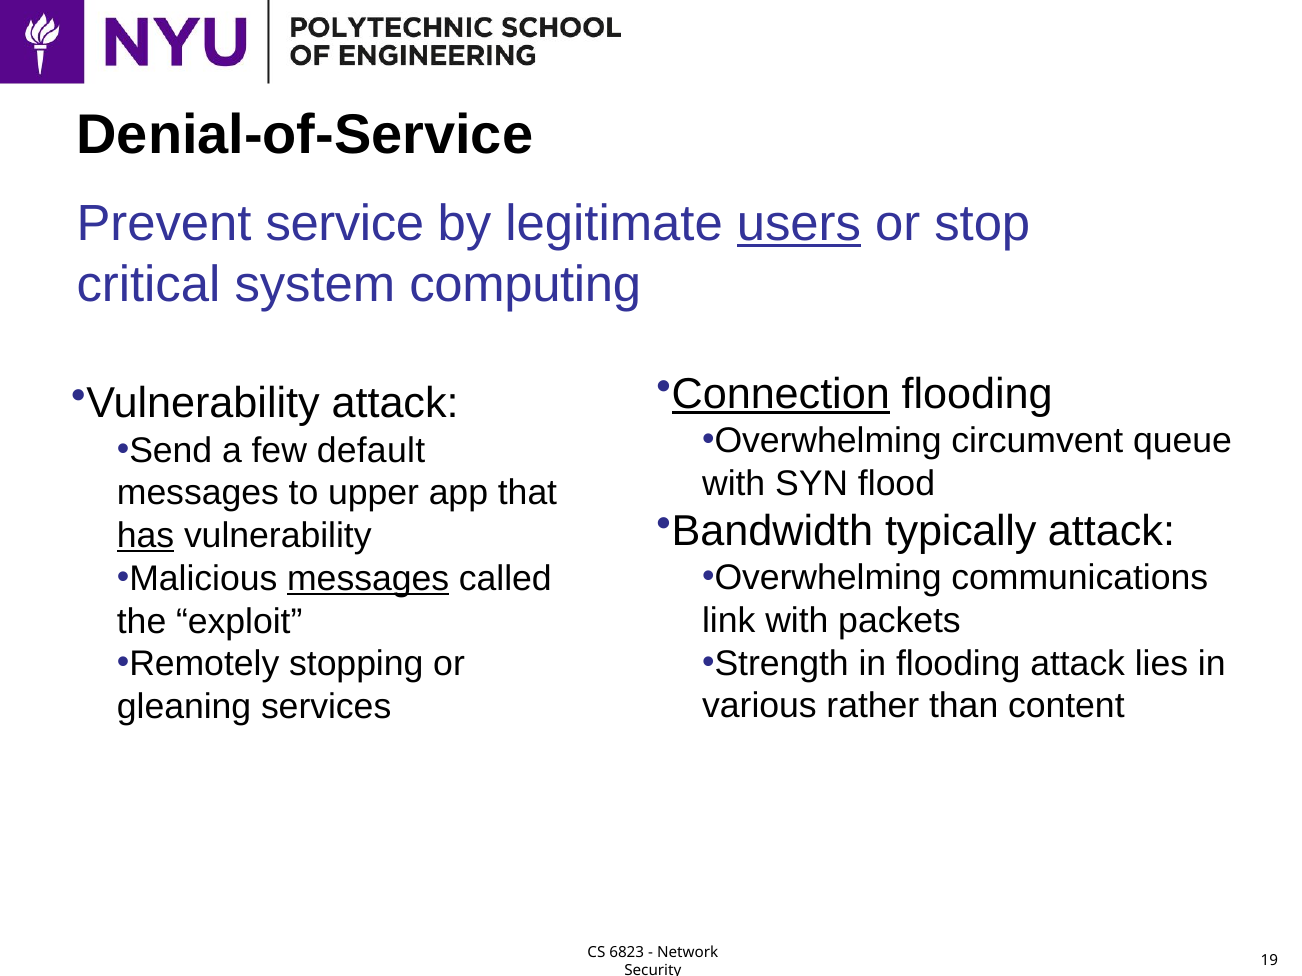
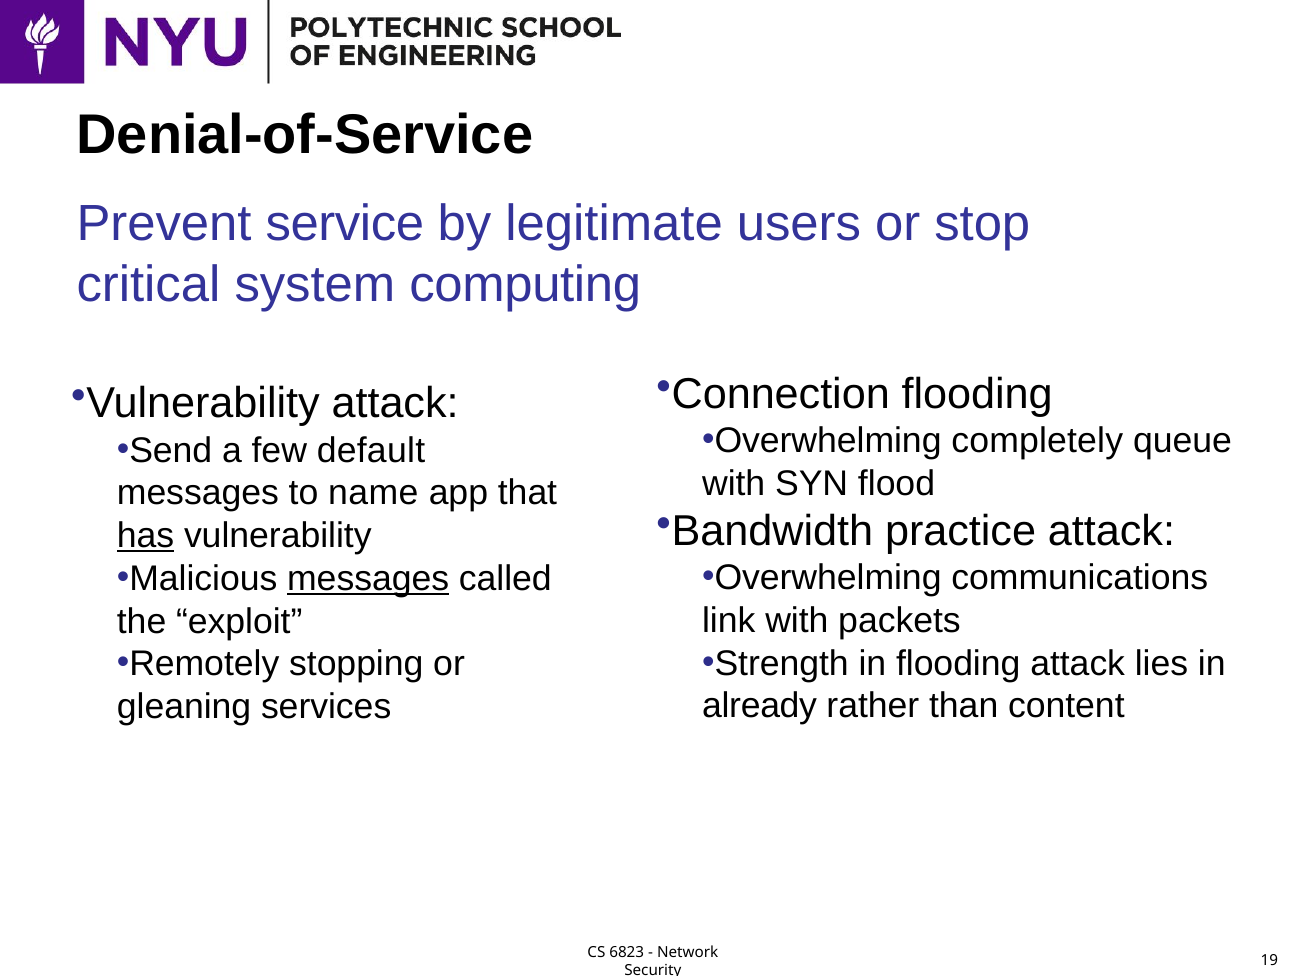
users underline: present -> none (799, 224)
Connection underline: present -> none (781, 394)
circumvent: circumvent -> completely (1037, 441)
upper: upper -> name (373, 493)
typically: typically -> practice (961, 531)
various: various -> already (760, 706)
